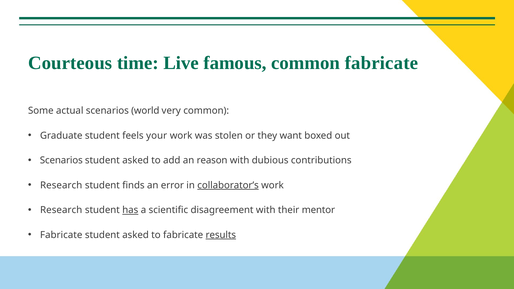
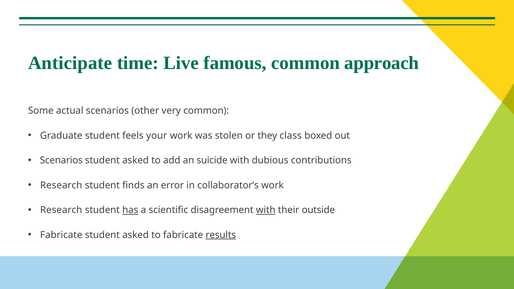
Courteous: Courteous -> Anticipate (70, 63)
common fabricate: fabricate -> approach (382, 63)
world: world -> other (145, 111)
want: want -> class (291, 136)
reason: reason -> suicide (212, 160)
collaborator’s underline: present -> none (228, 185)
with underline: none -> present (266, 210)
mentor: mentor -> outside (318, 210)
